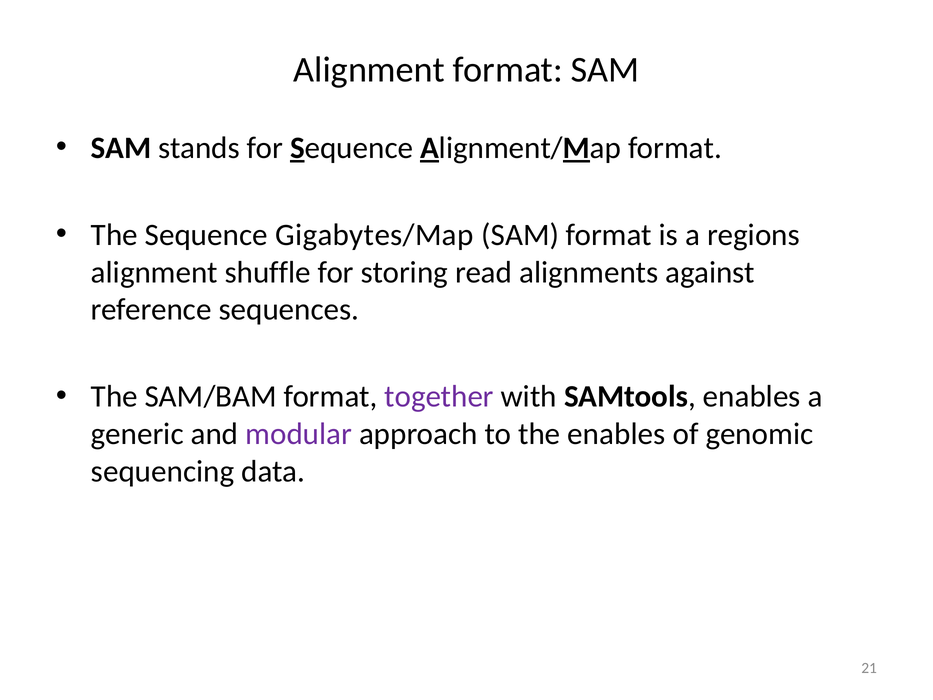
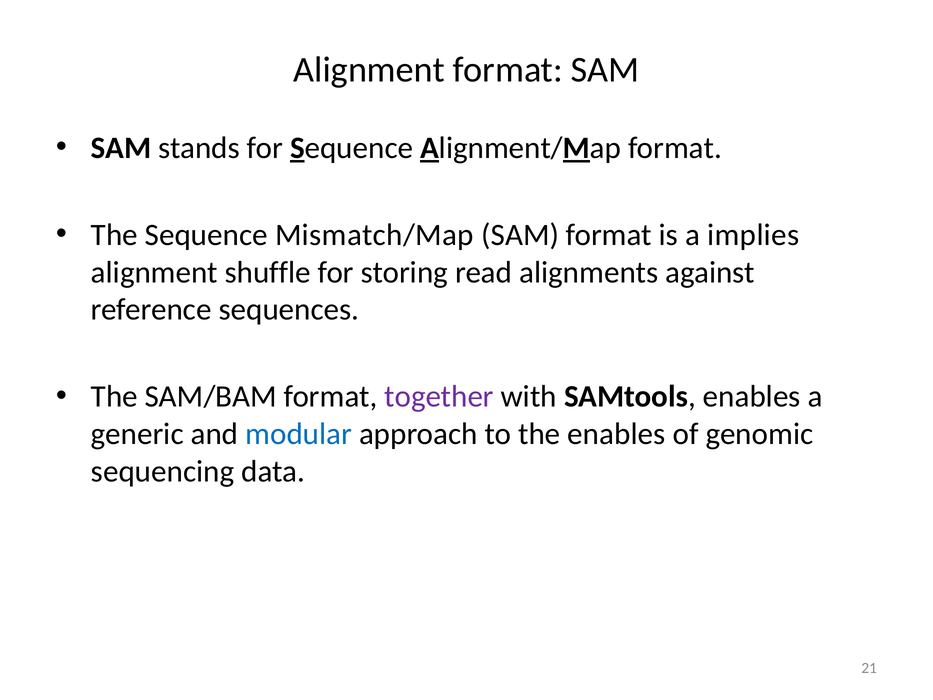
Gigabytes/Map: Gigabytes/Map -> Mismatch/Map (374, 235)
regions: regions -> implies (753, 235)
modular colour: purple -> blue (299, 434)
